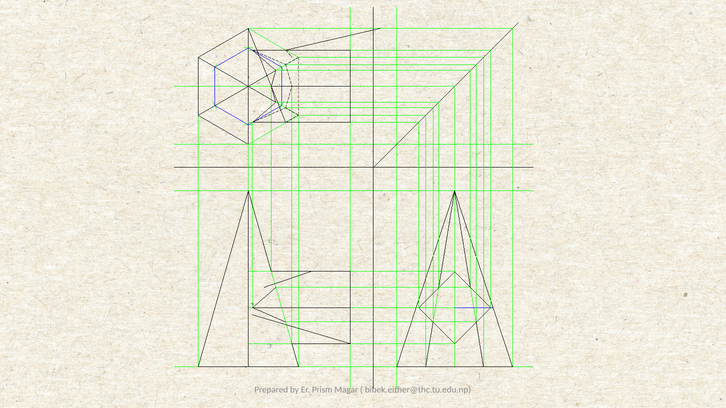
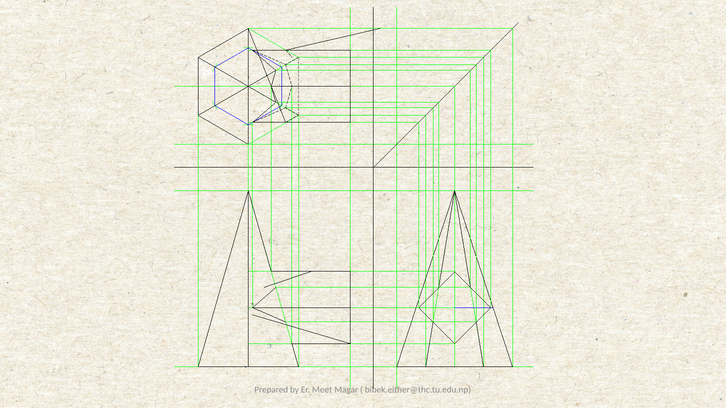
Prism: Prism -> Meet (322, 390)
